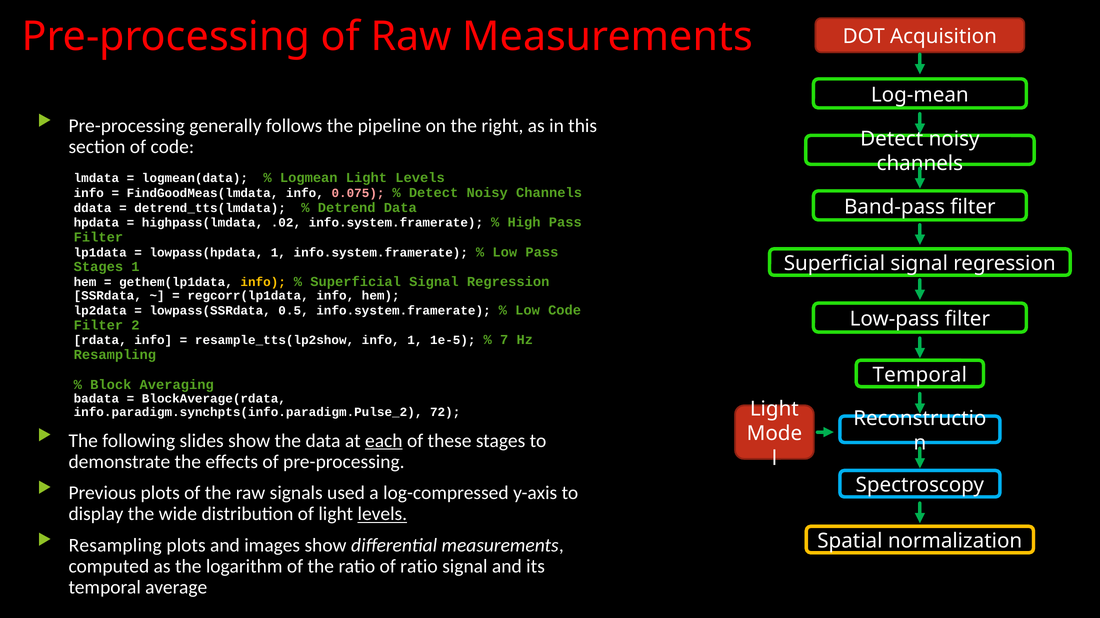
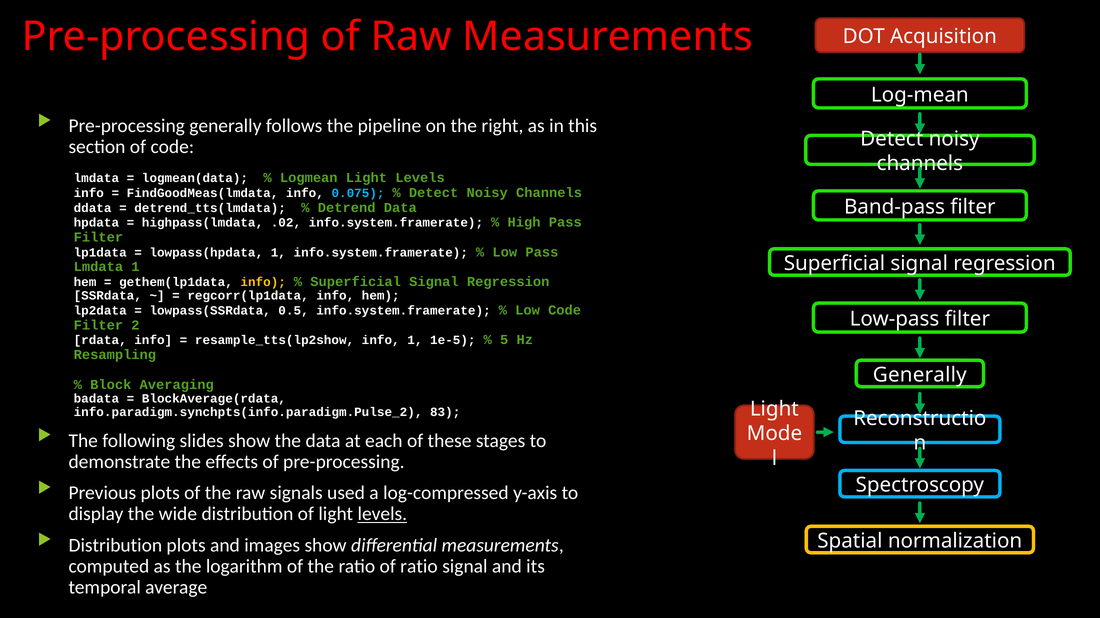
0.075 colour: pink -> light blue (358, 193)
Stages: Stages -> Lmdata (98, 267)
7: 7 -> 5 (504, 340)
Temporal: Temporal -> Generally (920, 375)
72: 72 -> 83 (445, 413)
each underline: present -> none (384, 441)
Resampling: Resampling -> Distribution (115, 546)
